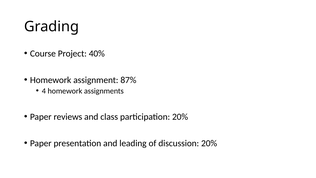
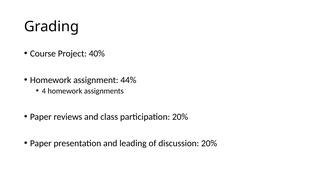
87%: 87% -> 44% (128, 80)
